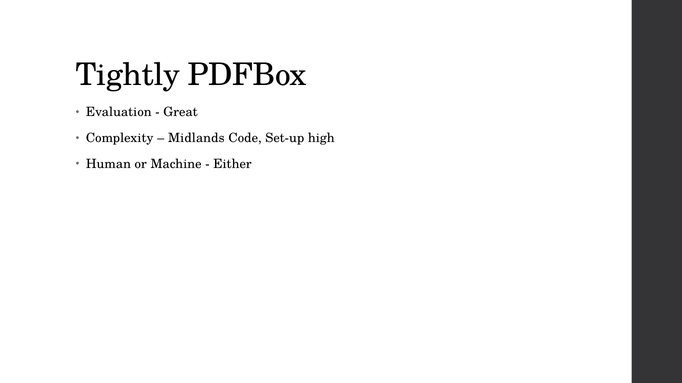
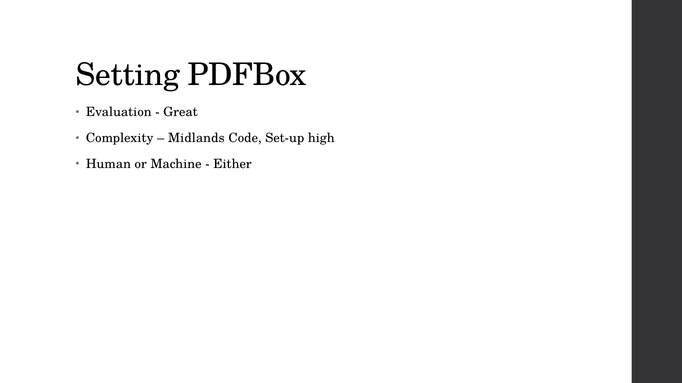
Tightly: Tightly -> Setting (128, 75)
